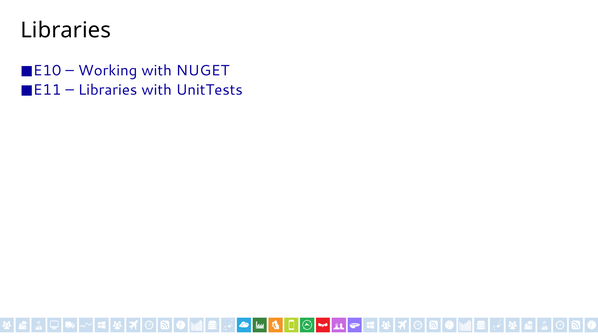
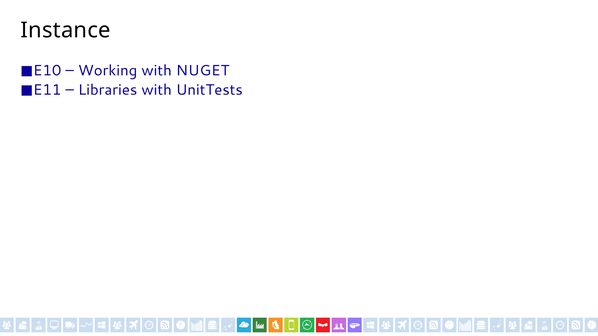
Libraries: Libraries -> Instance (66, 30)
